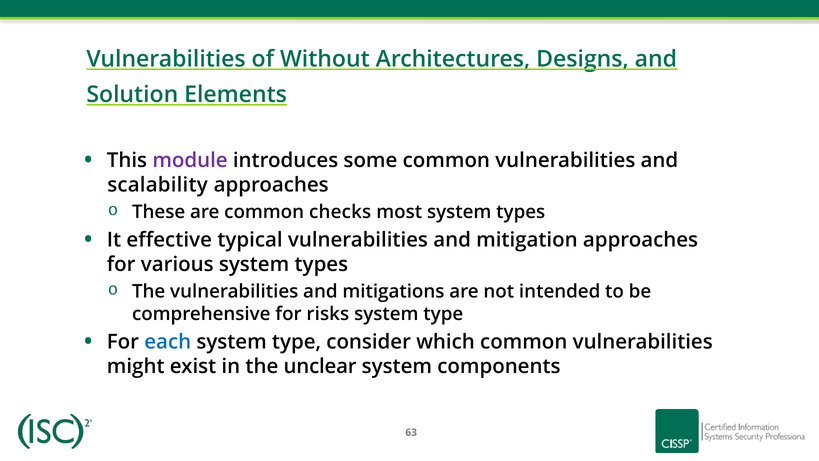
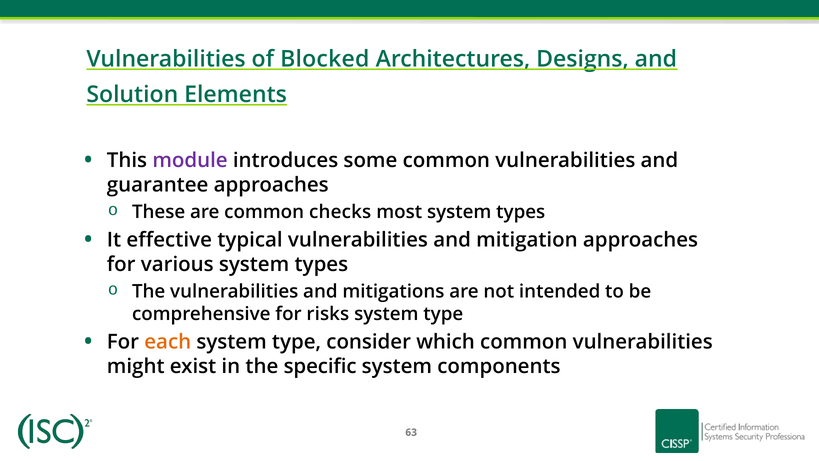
Without: Without -> Blocked (325, 59)
scalability: scalability -> guarantee (158, 185)
each colour: blue -> orange (168, 342)
unclear: unclear -> specific (320, 366)
